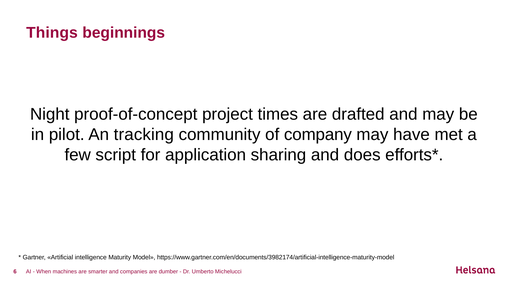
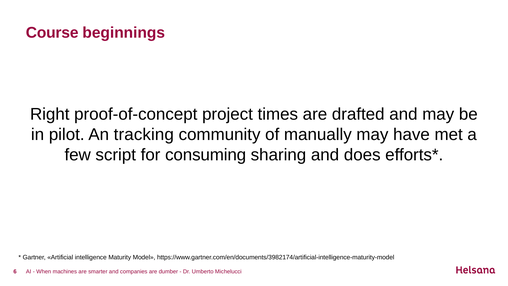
Things: Things -> Course (52, 33)
Night: Night -> Right (50, 114)
company: company -> manually (318, 135)
application: application -> consuming (206, 155)
